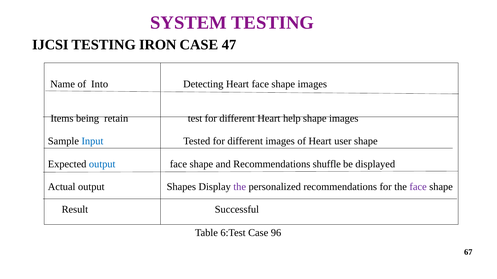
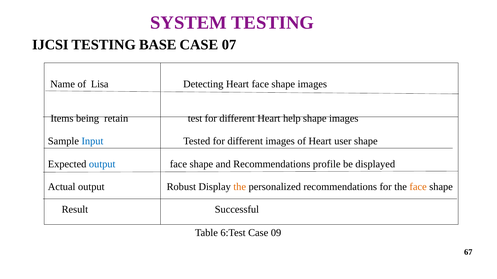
IRON: IRON -> BASE (158, 45)
47: 47 -> 07 (229, 45)
Into: Into -> Lisa (100, 84)
shuffle: shuffle -> profile (327, 164)
Shapes: Shapes -> Robust (181, 187)
the colour: purple -> orange (240, 187)
face colour: purple -> orange (418, 187)
96: 96 -> 09 (276, 233)
